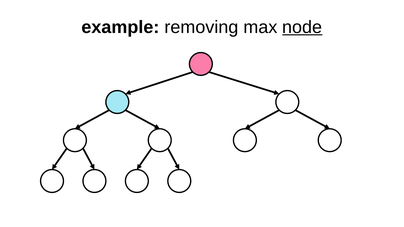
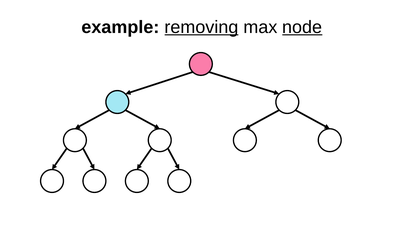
removing underline: none -> present (201, 27)
